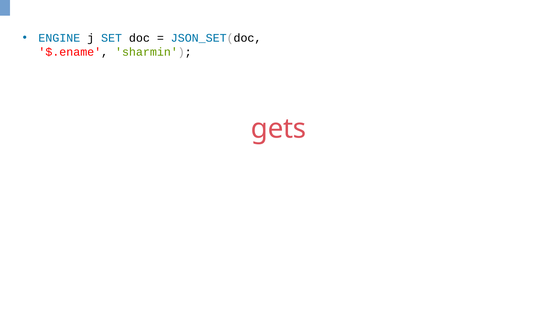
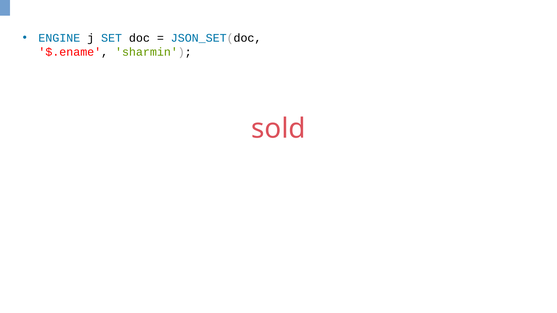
gets: gets -> sold (278, 129)
